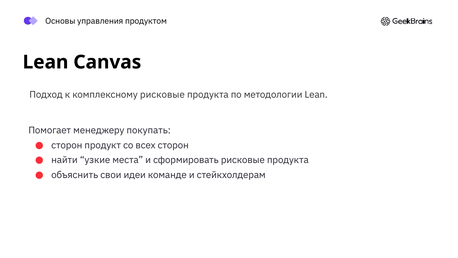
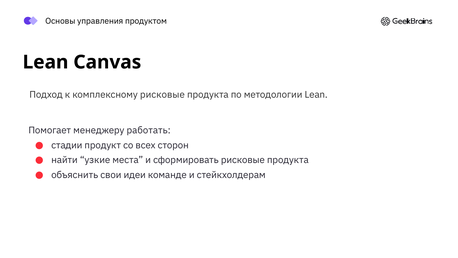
покупать: покупать -> работать (149, 130)
сторон: сторон -> стадии (67, 145)
